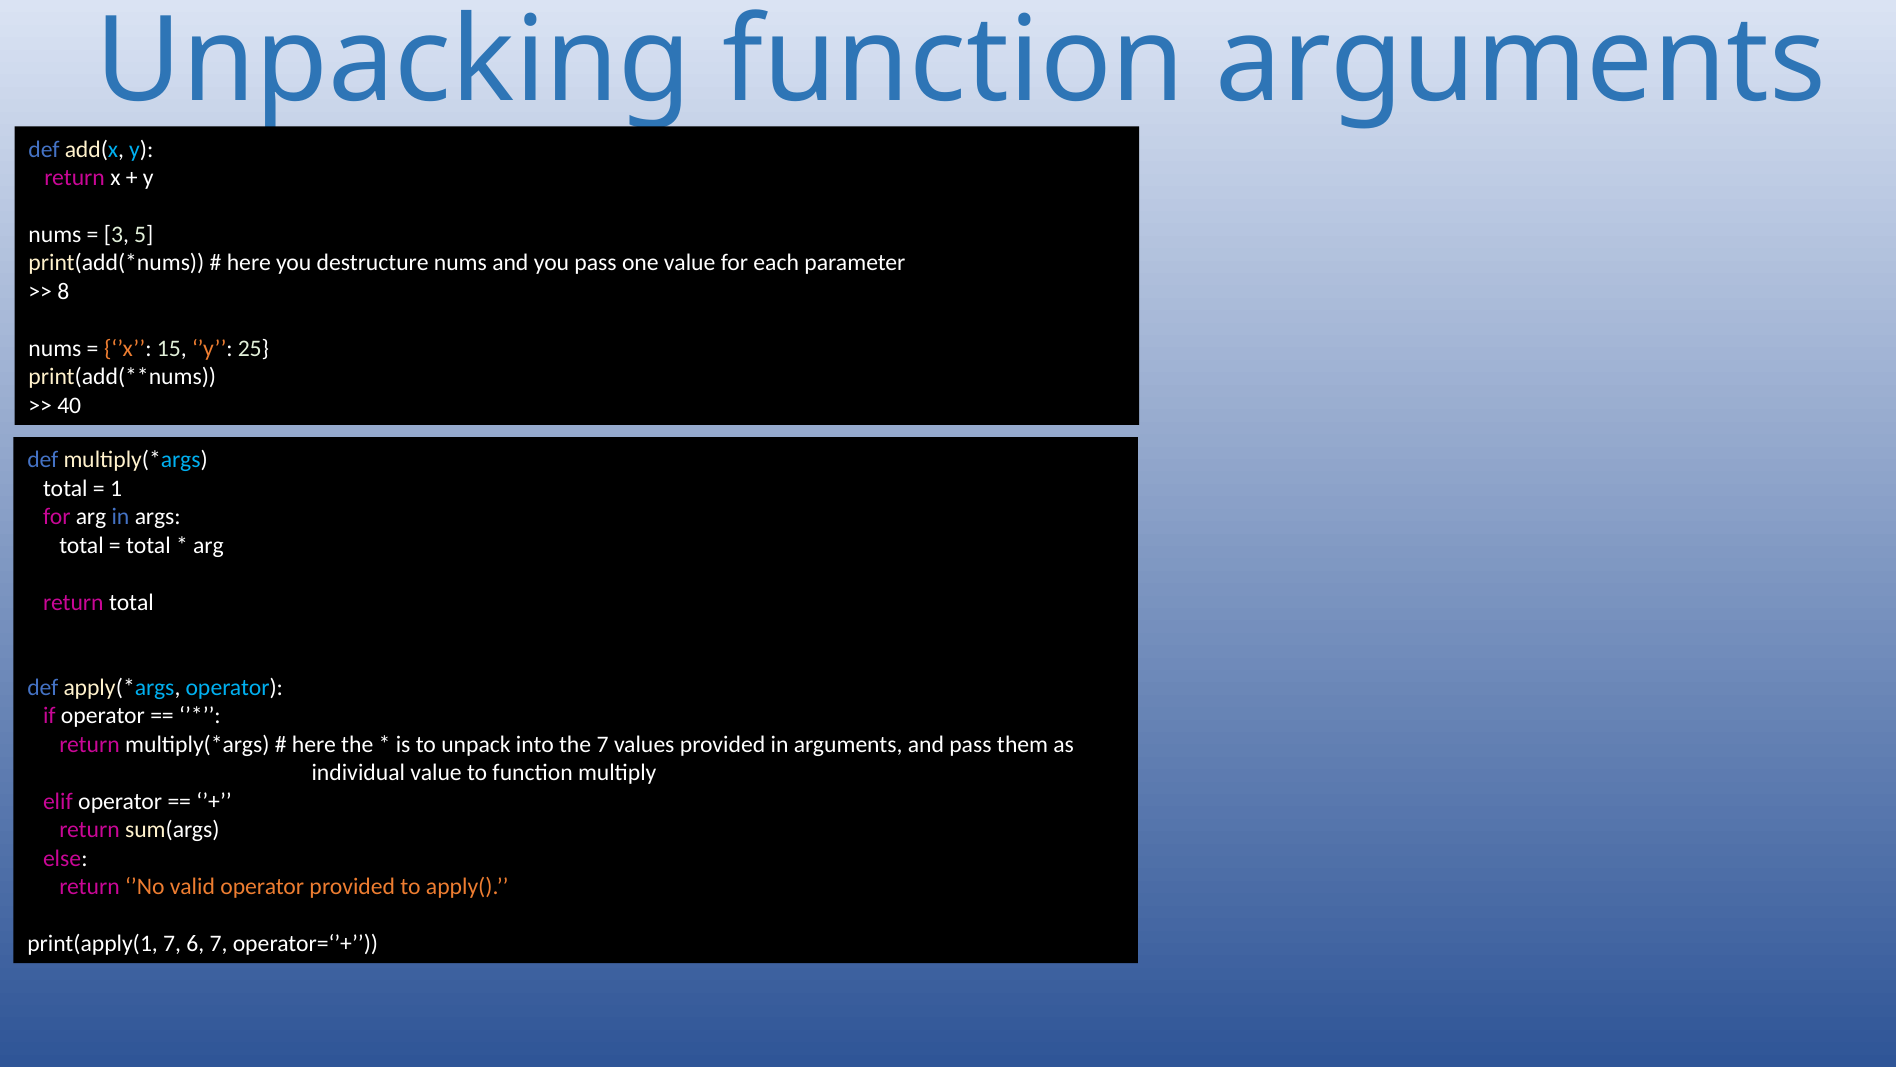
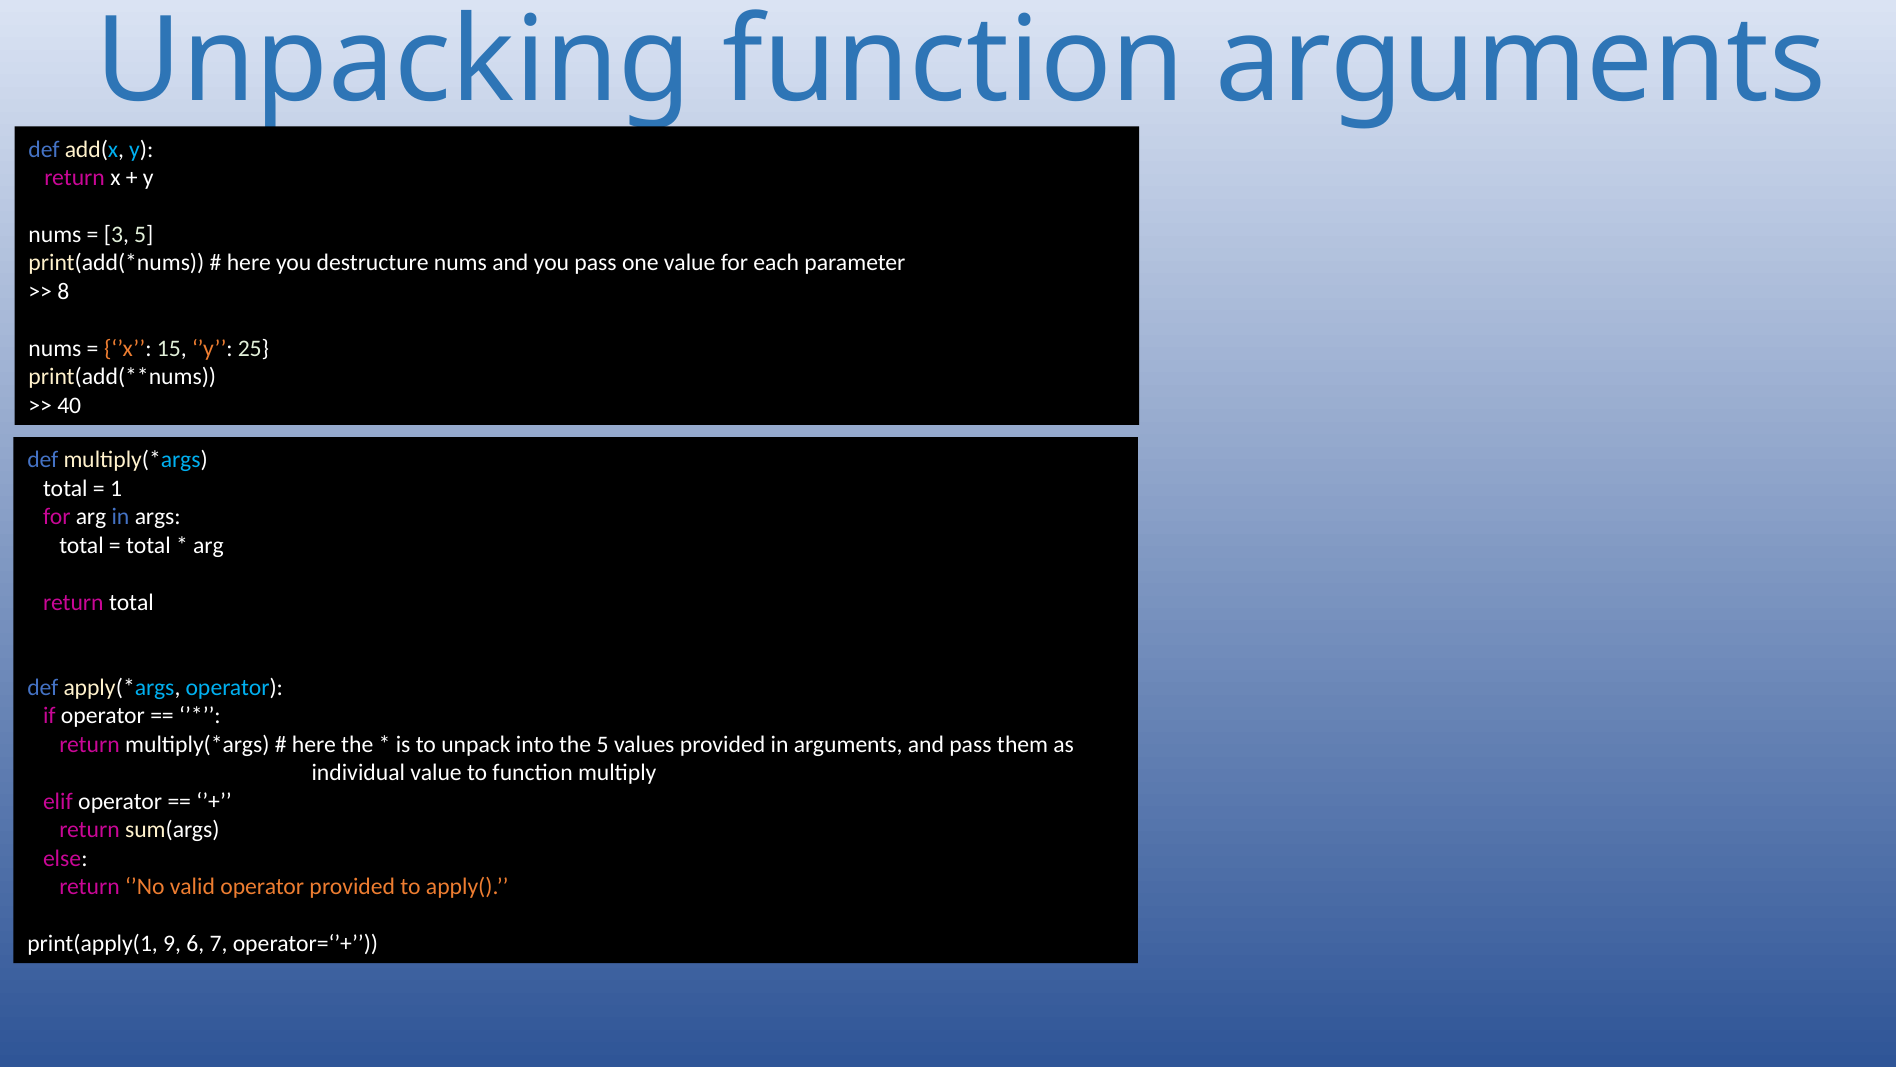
the 7: 7 -> 5 (603, 744)
print(apply(1 7: 7 -> 9 (172, 943)
